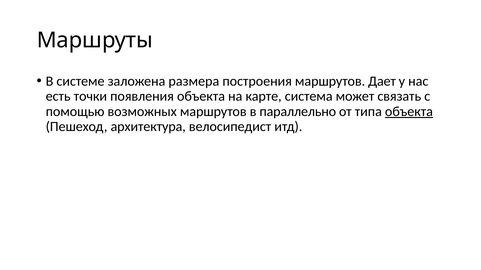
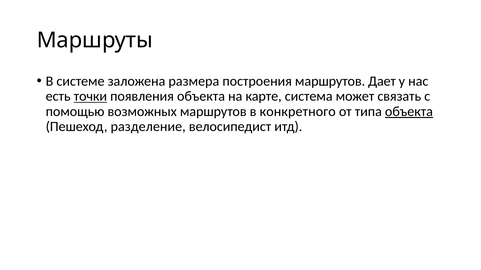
точки underline: none -> present (90, 96)
параллельно: параллельно -> конкретного (298, 112)
архитектура: архитектура -> разделение (148, 127)
